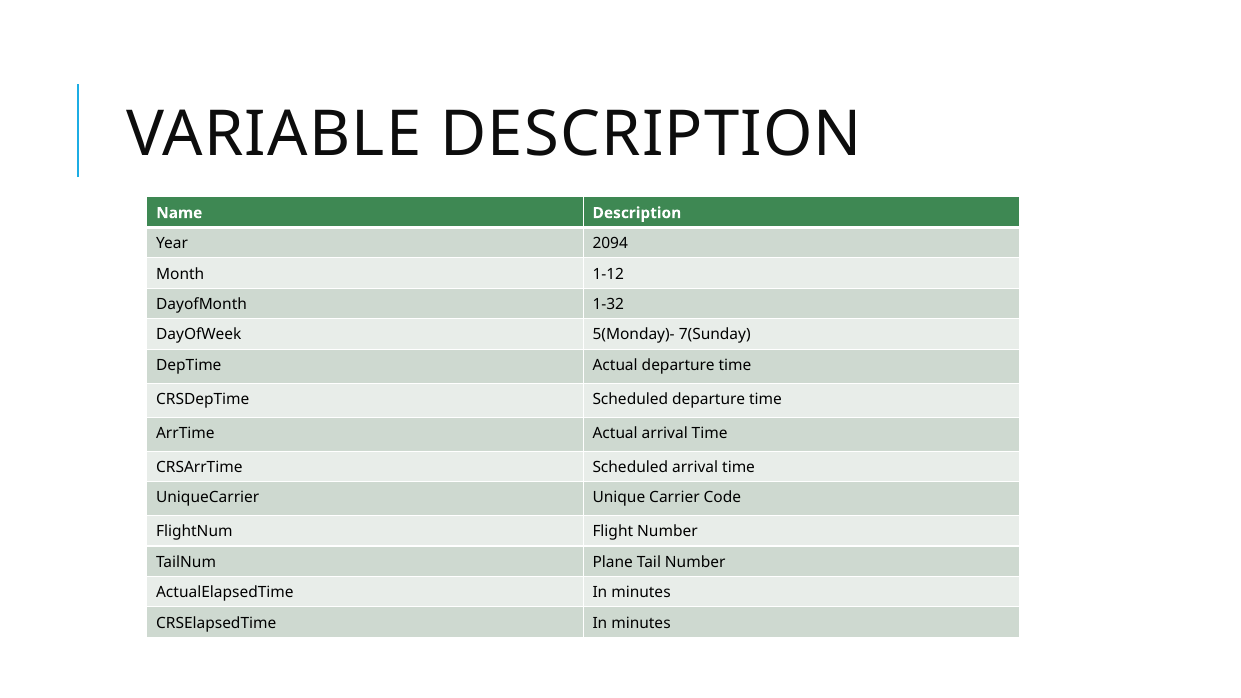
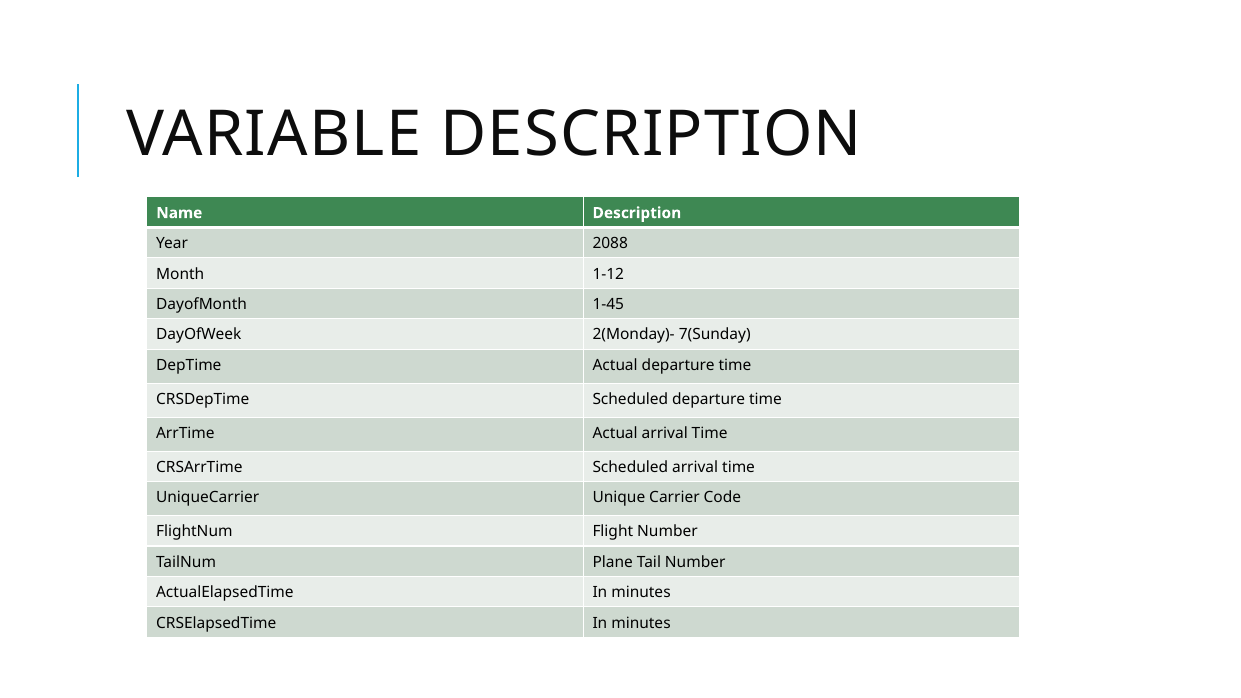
2094: 2094 -> 2088 (610, 243)
1-32: 1-32 -> 1-45 (608, 304)
5(Monday)-: 5(Monday)- -> 2(Monday)- (634, 335)
